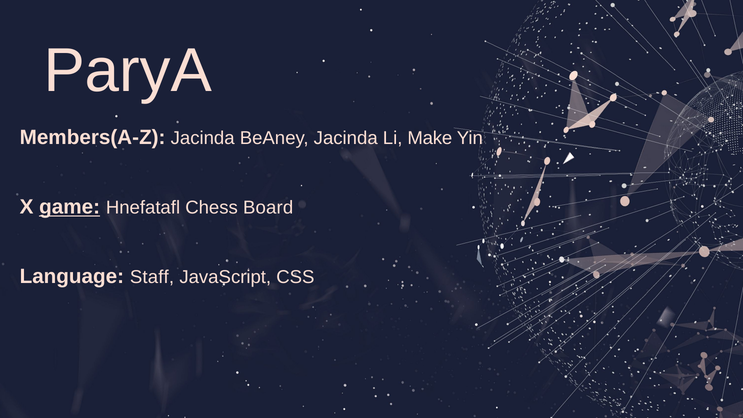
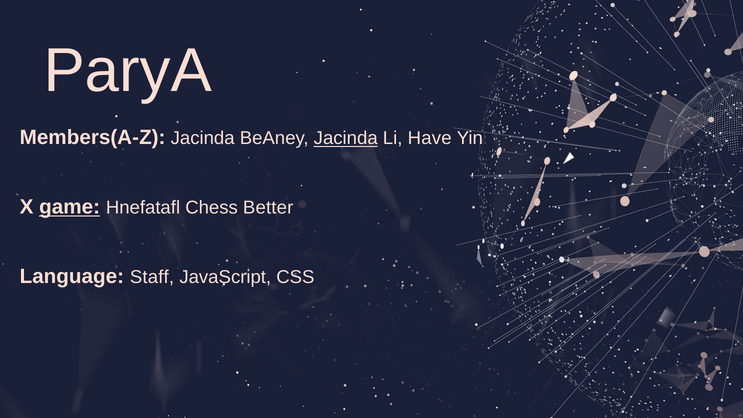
Jacinda underline: none -> present (346, 138)
Make: Make -> Have (430, 138)
Board: Board -> Better (268, 208)
